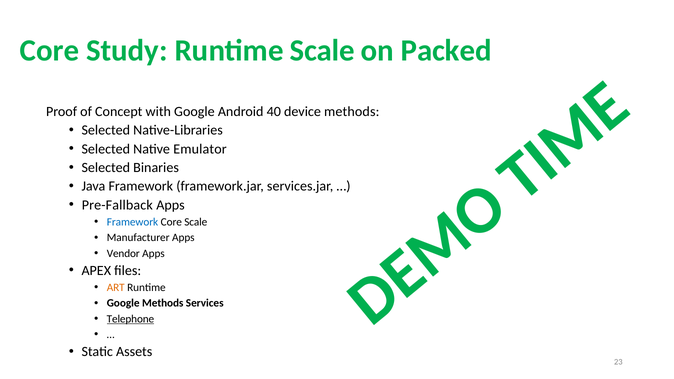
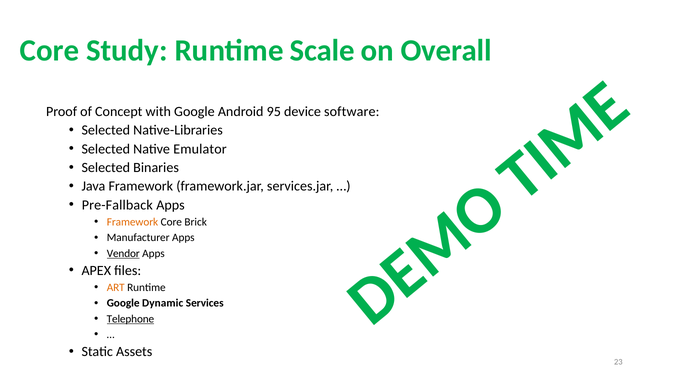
Packed: Packed -> Overall (446, 50)
40: 40 -> 95 (274, 112)
device methods: methods -> software (352, 112)
Framework colour: blue -> orange (133, 222)
Core Scale: Scale -> Brick (196, 222)
Vendor underline: none -> present (123, 253)
Google Methods: Methods -> Dynamic (163, 303)
